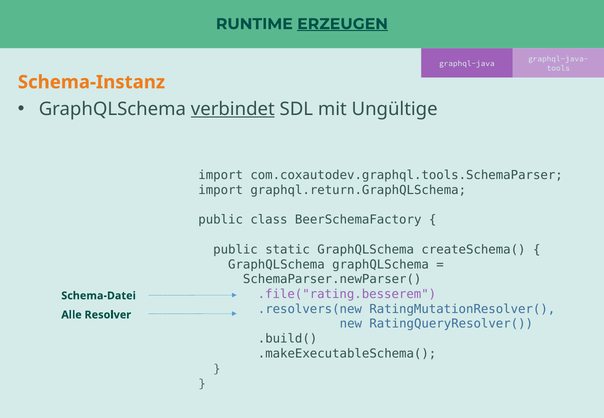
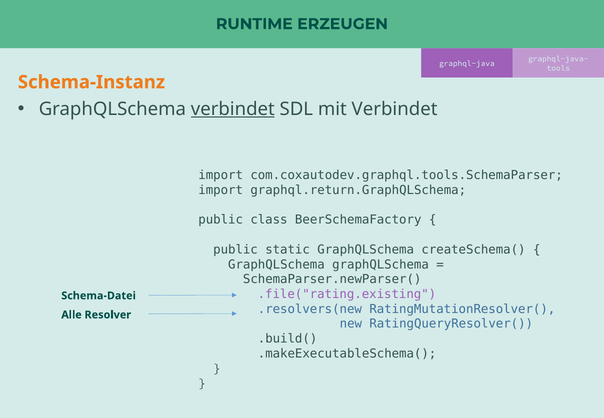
ERZEUGEN underline: present -> none (343, 24)
mit Ungültige: Ungültige -> Verbindet (395, 109)
.file("rating.besserem: .file("rating.besserem -> .file("rating.existing (347, 294)
